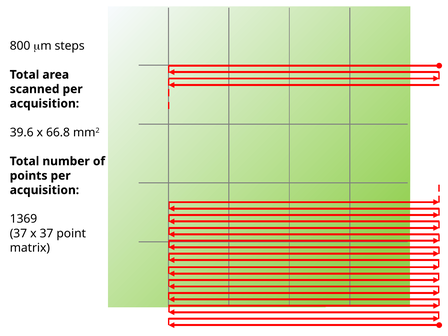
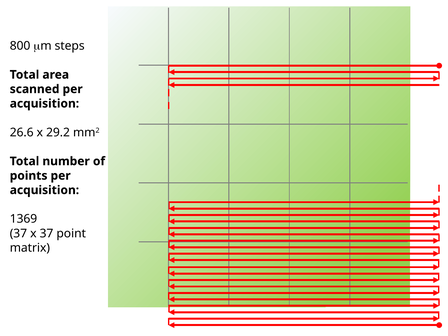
39.6: 39.6 -> 26.6 (22, 132)
66.8: 66.8 -> 29.2 (58, 132)
